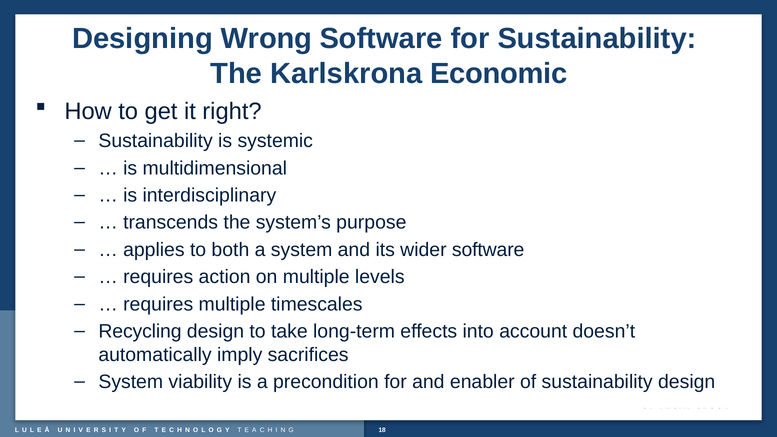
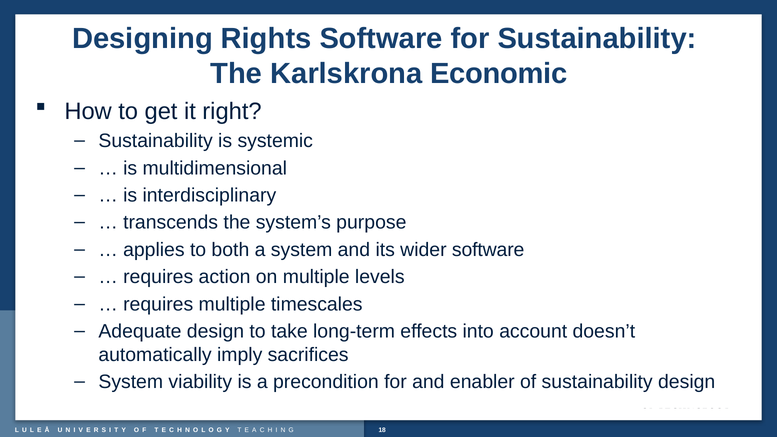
Wrong: Wrong -> Rights (266, 39)
Recycling: Recycling -> Adequate (140, 331)
